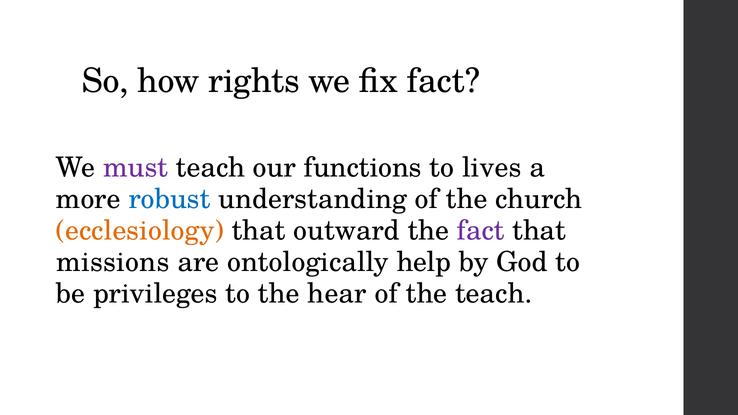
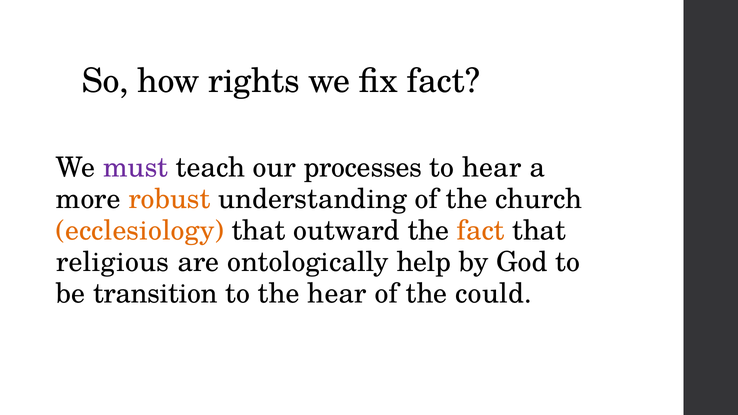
functions: functions -> processes (363, 168)
to lives: lives -> hear (492, 168)
robust colour: blue -> orange (170, 199)
fact colour: purple -> orange (481, 231)
missions: missions -> religious (113, 262)
privileges: privileges -> transition (155, 294)
the teach: teach -> could (494, 294)
